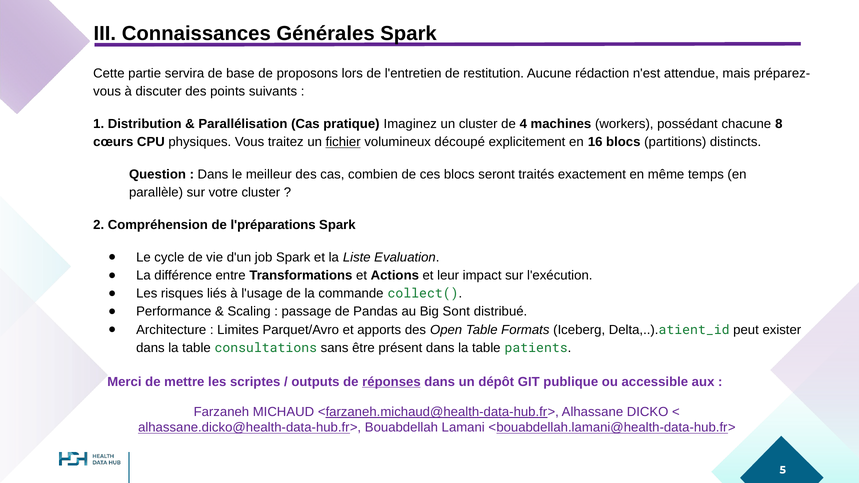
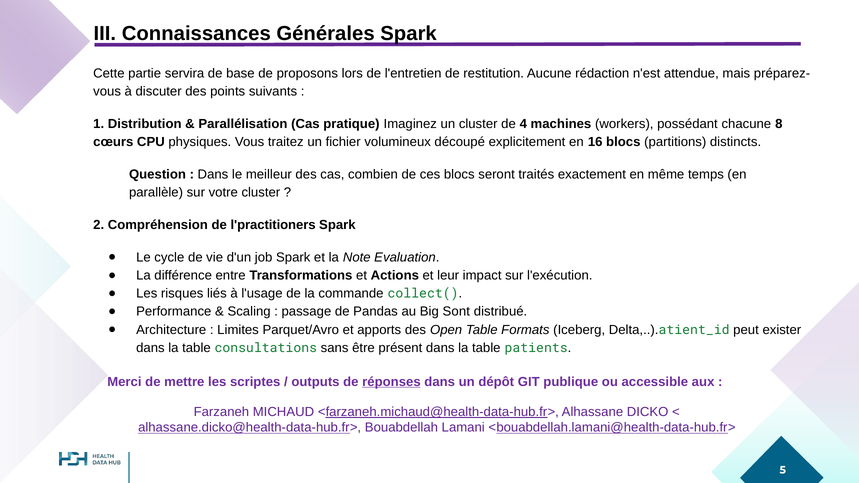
fichier underline: present -> none (343, 142)
l'préparations: l'préparations -> l'practitioners (273, 225)
Liste: Liste -> Note (357, 257)
